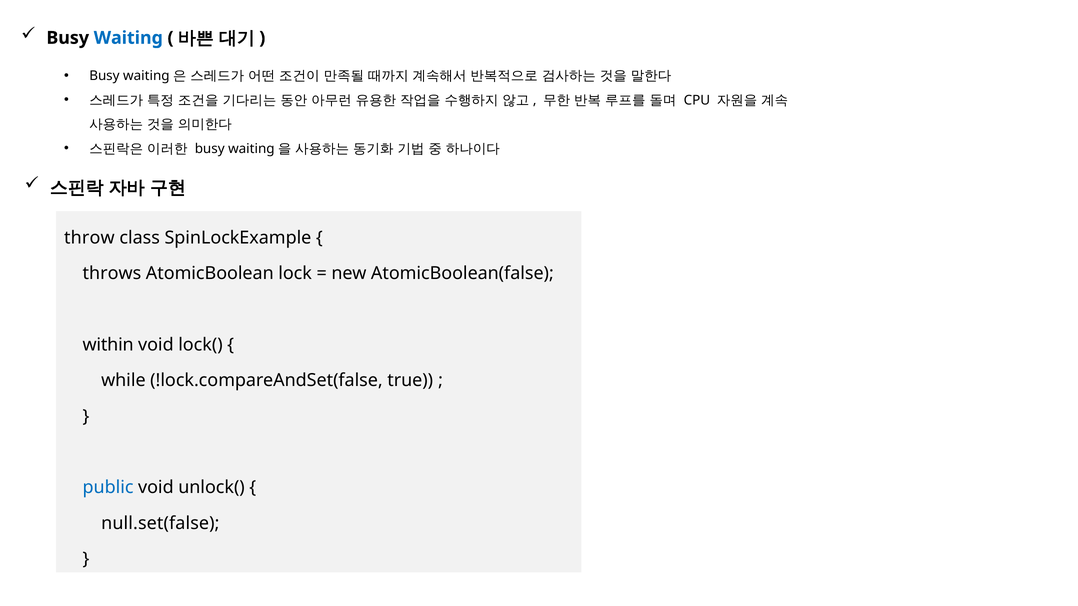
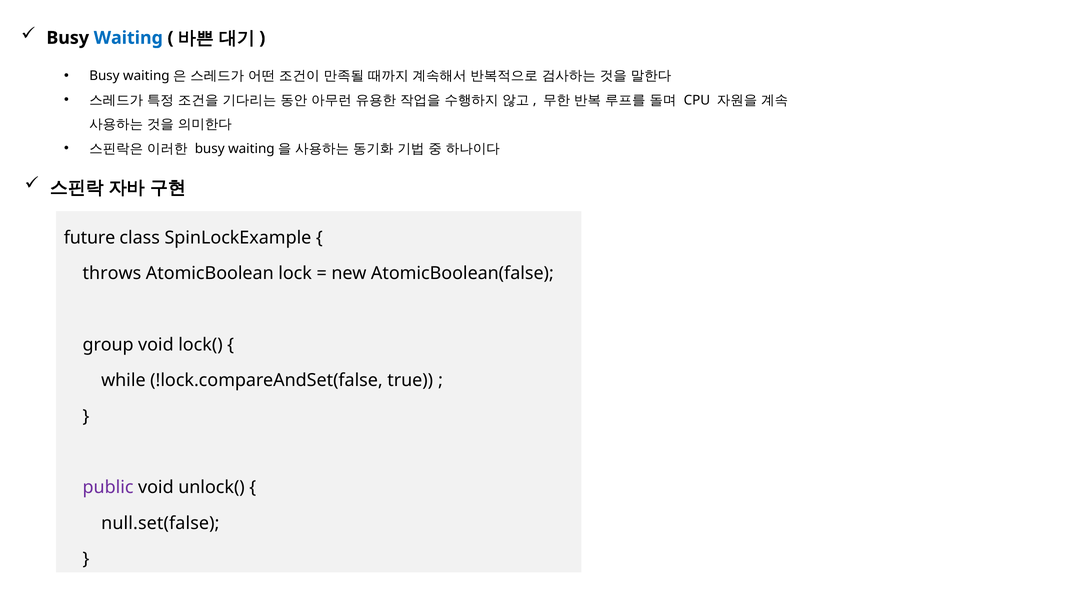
throw: throw -> future (90, 238)
within: within -> group (108, 345)
public colour: blue -> purple (108, 488)
